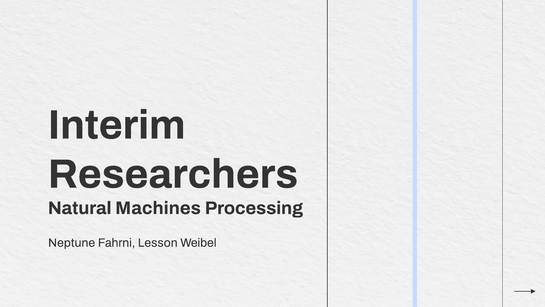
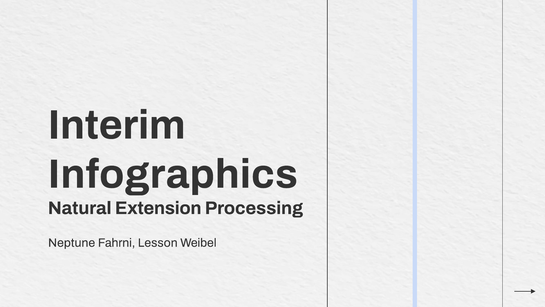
Researchers: Researchers -> Infographics (173, 174)
Machines: Machines -> Extension (158, 208)
